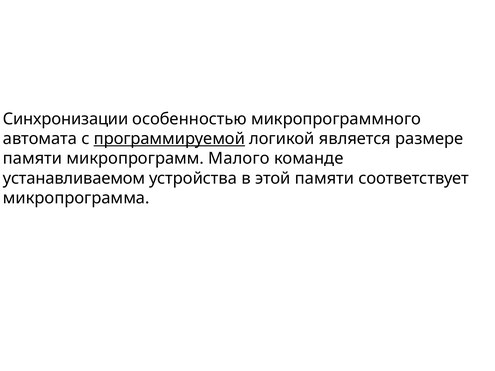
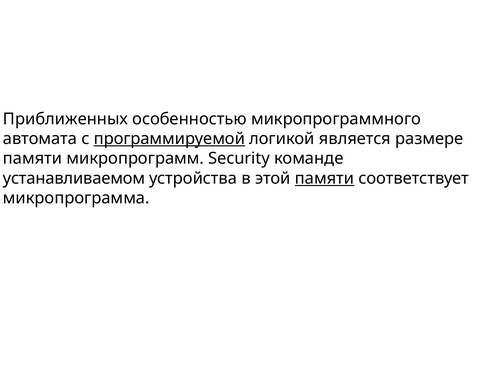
Синхронизации: Синхронизации -> Приближенных (65, 119)
Малого: Малого -> Security (239, 159)
памяти underline: none -> present (325, 178)
